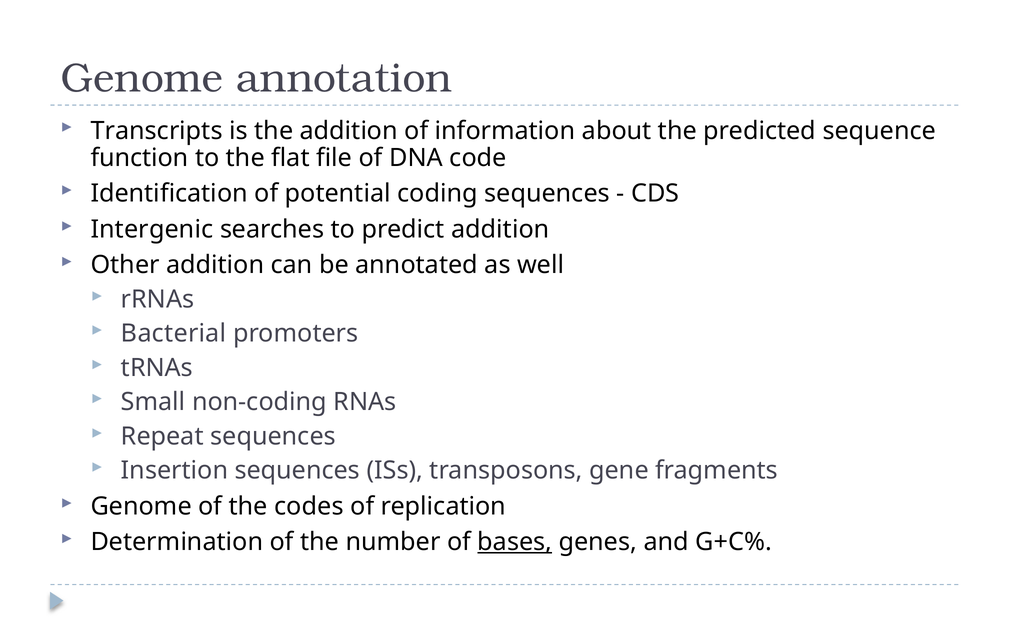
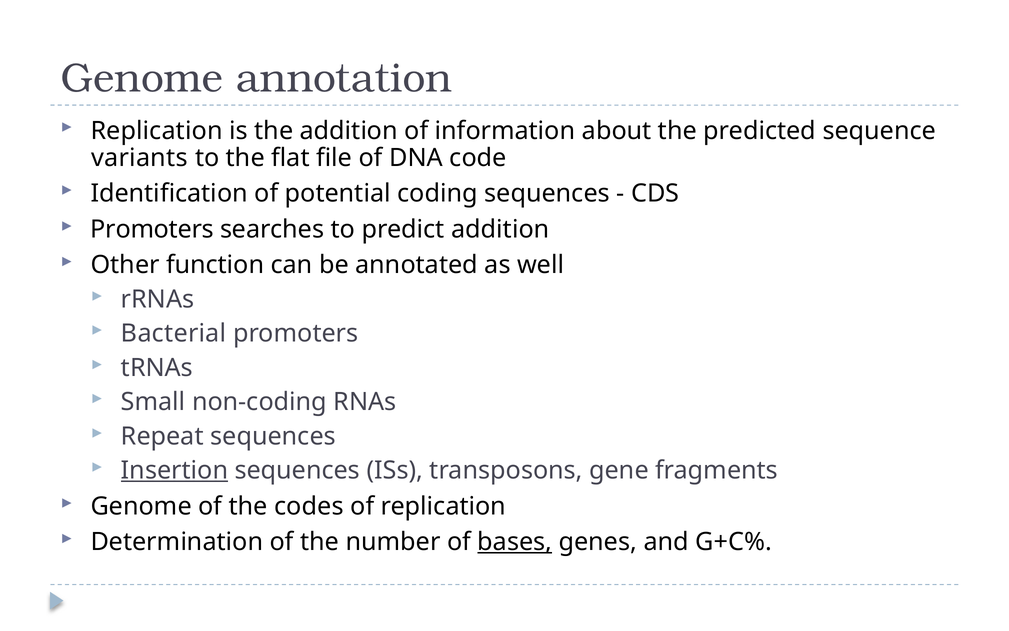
Transcripts: Transcripts -> Replication (157, 131)
function: function -> variants (139, 158)
Intergenic: Intergenic -> Promoters (152, 229)
Other addition: addition -> function (215, 265)
Insertion underline: none -> present (175, 470)
